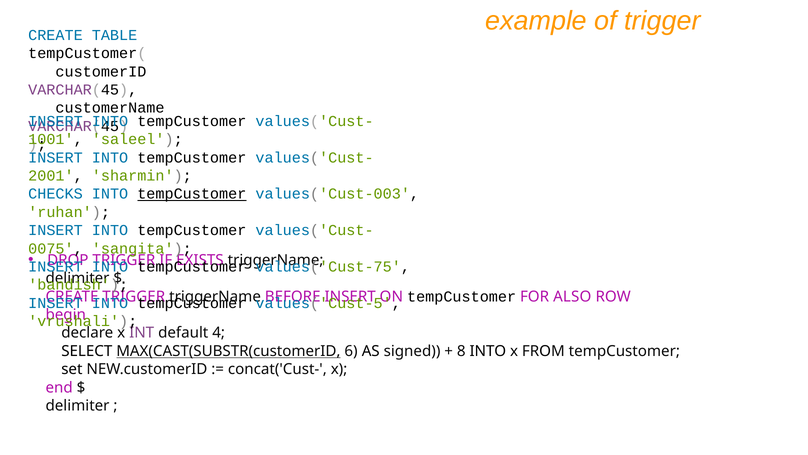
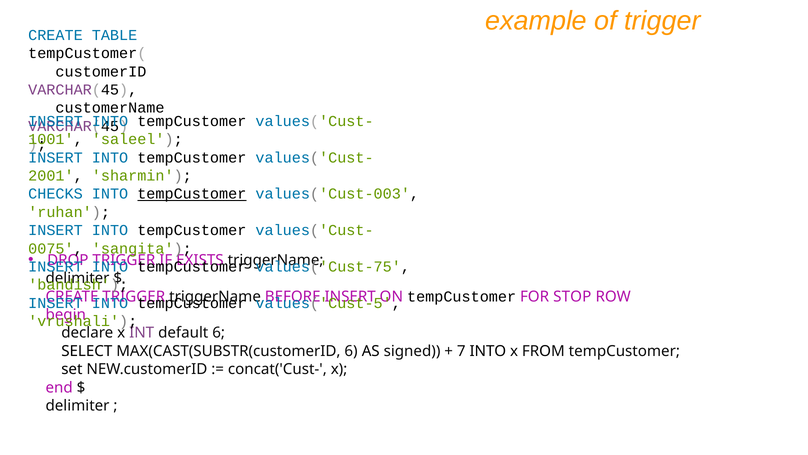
ALSO: ALSO -> STOP (572, 296)
default 4: 4 -> 6 (219, 333)
MAX(CAST(SUBSTR(customerID underline: present -> none (228, 351)
8: 8 -> 7 (461, 351)
